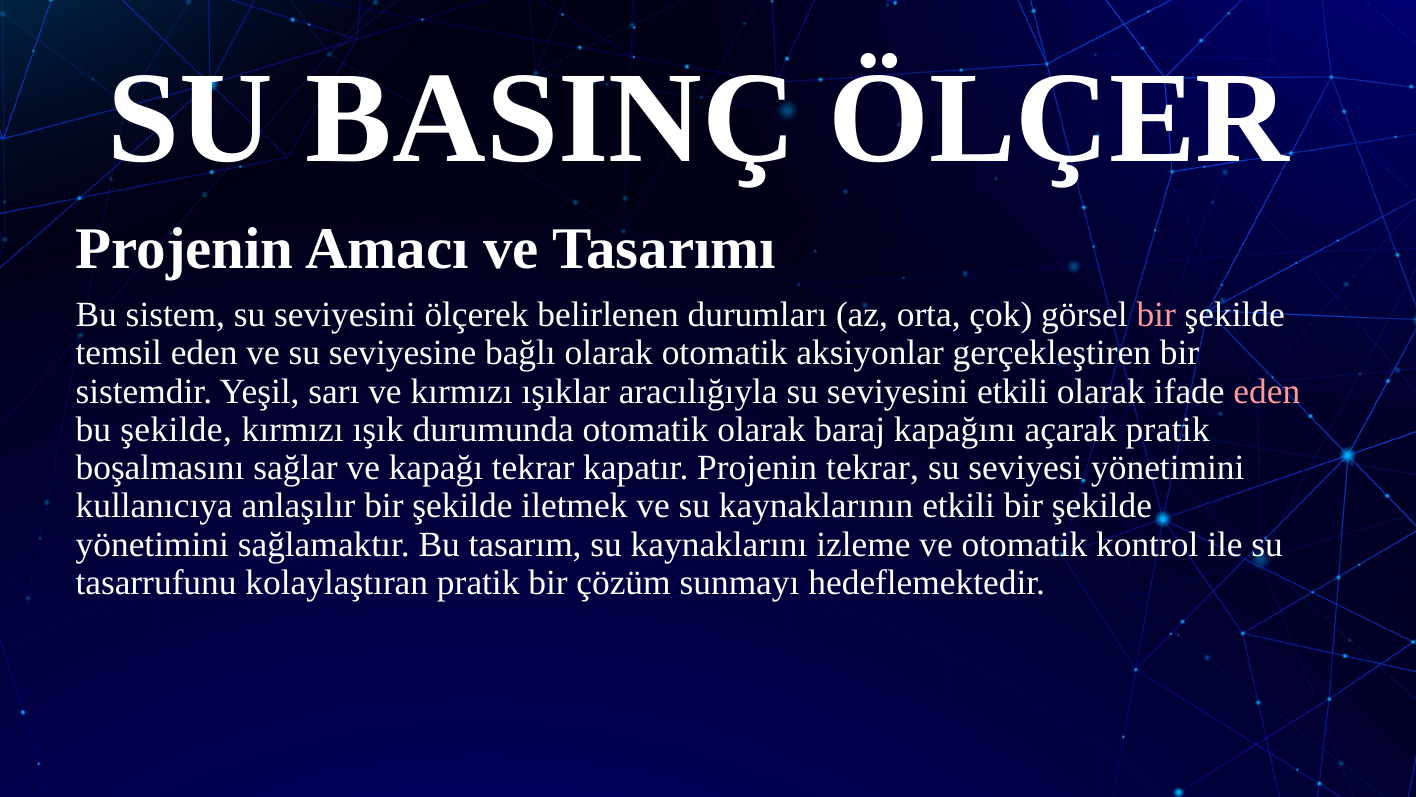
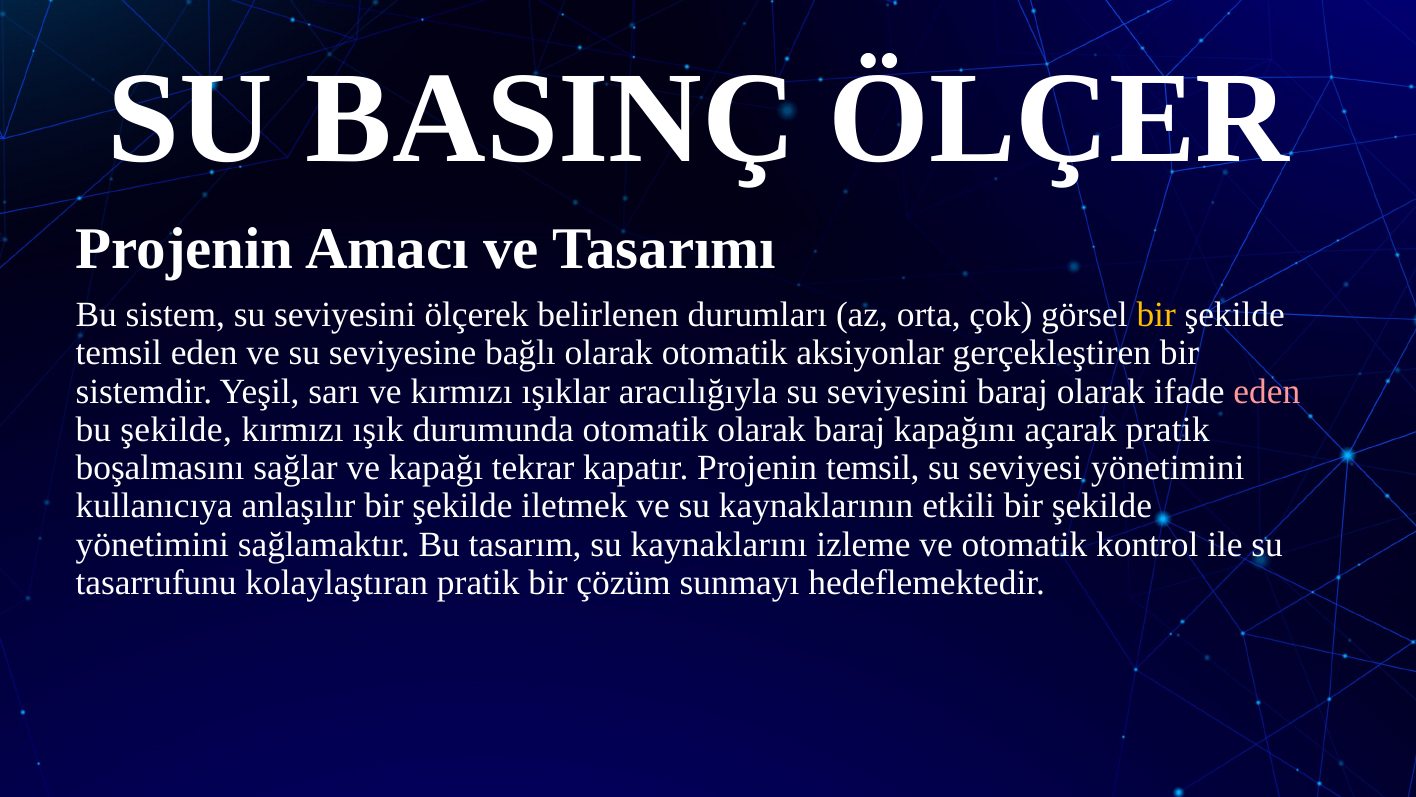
bir colour: pink -> yellow (1156, 315)
seviyesini etkili: etkili -> baraj (1013, 391)
Projenin tekrar: tekrar -> temsil (873, 468)
